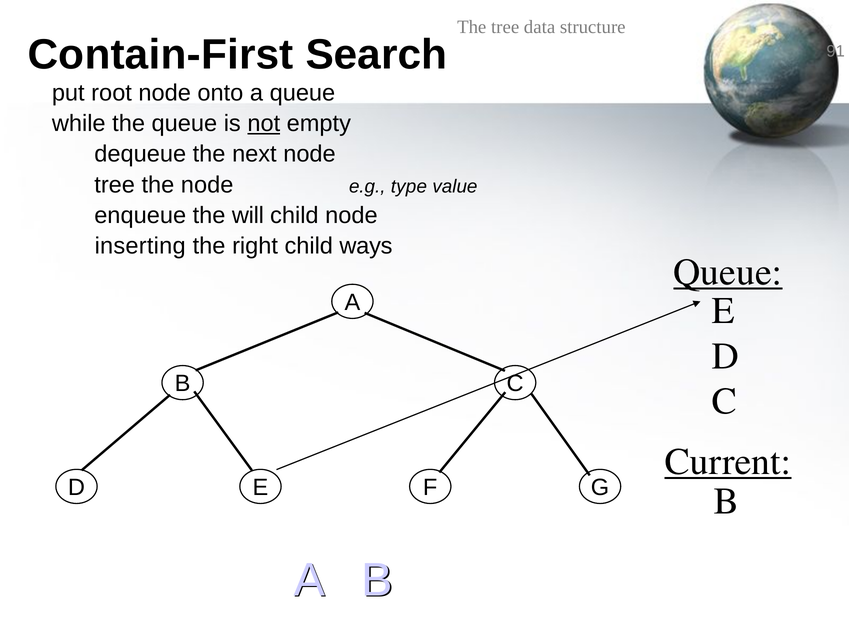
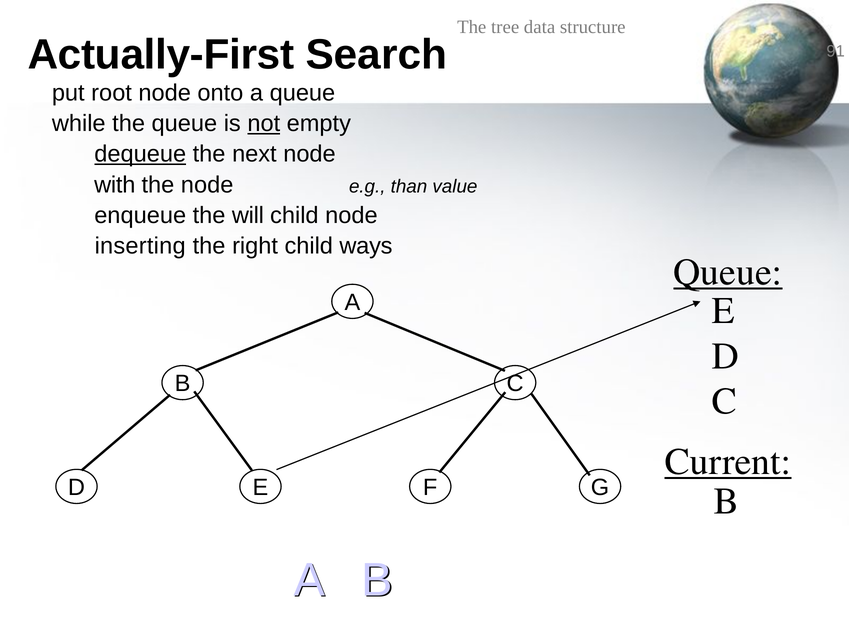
Contain-First: Contain-First -> Actually-First (161, 55)
dequeue underline: none -> present (140, 154)
tree: tree -> with (115, 185)
type: type -> than (409, 187)
